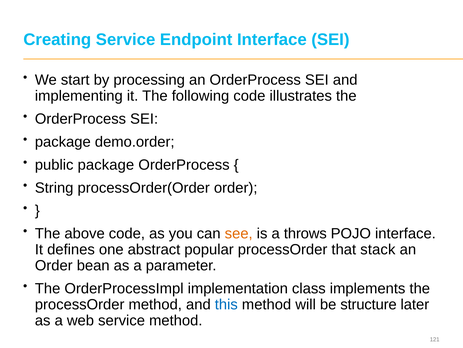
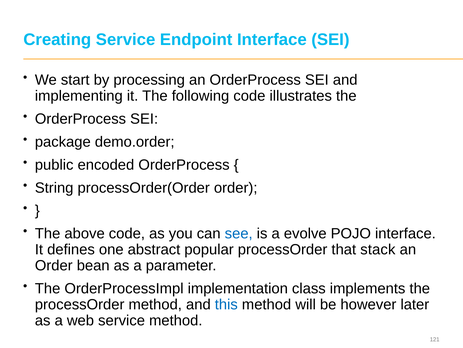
public package: package -> encoded (106, 164)
see colour: orange -> blue (239, 233)
throws: throws -> evolve (305, 233)
structure: structure -> however (368, 304)
